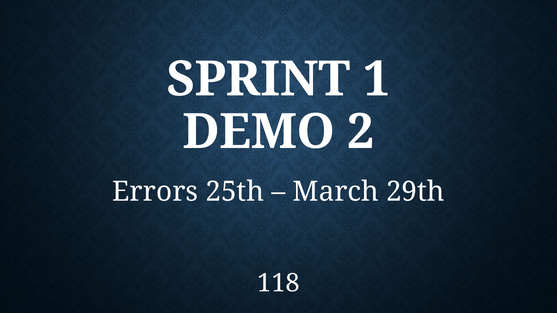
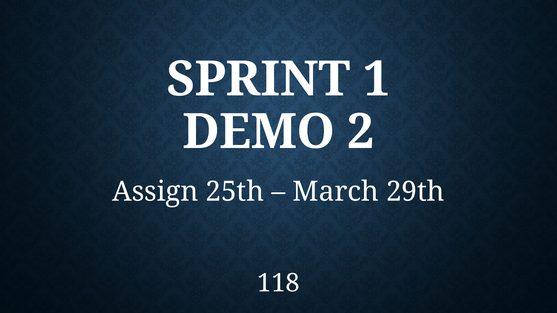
Errors: Errors -> Assign (155, 192)
